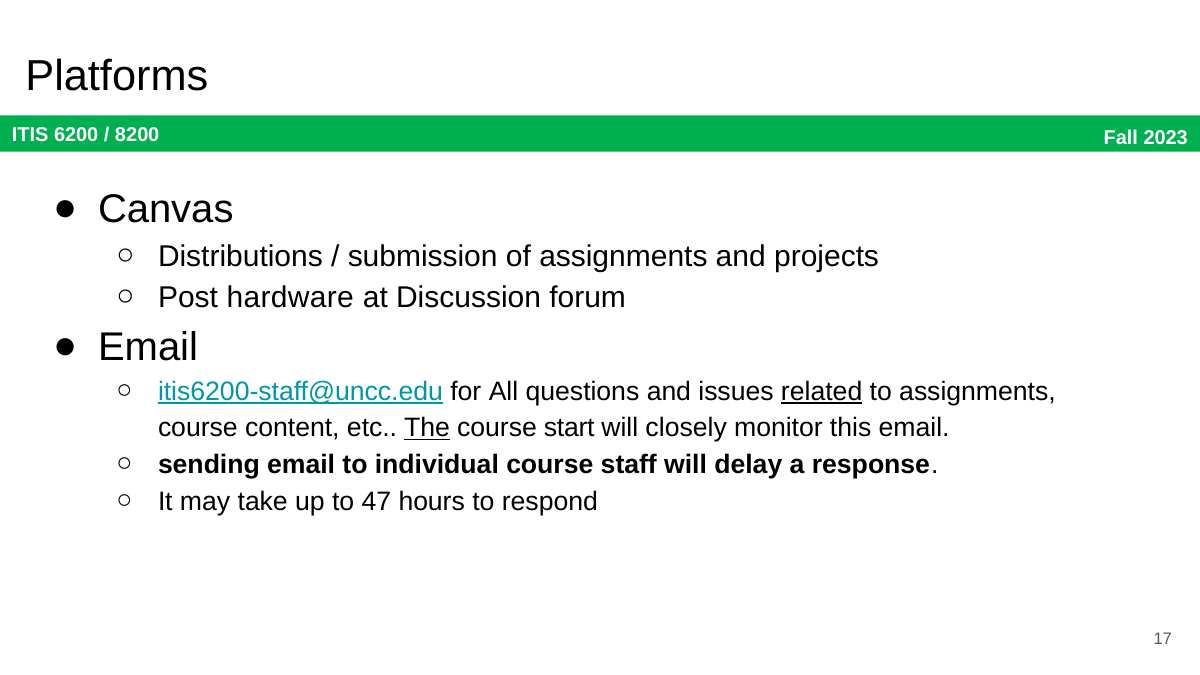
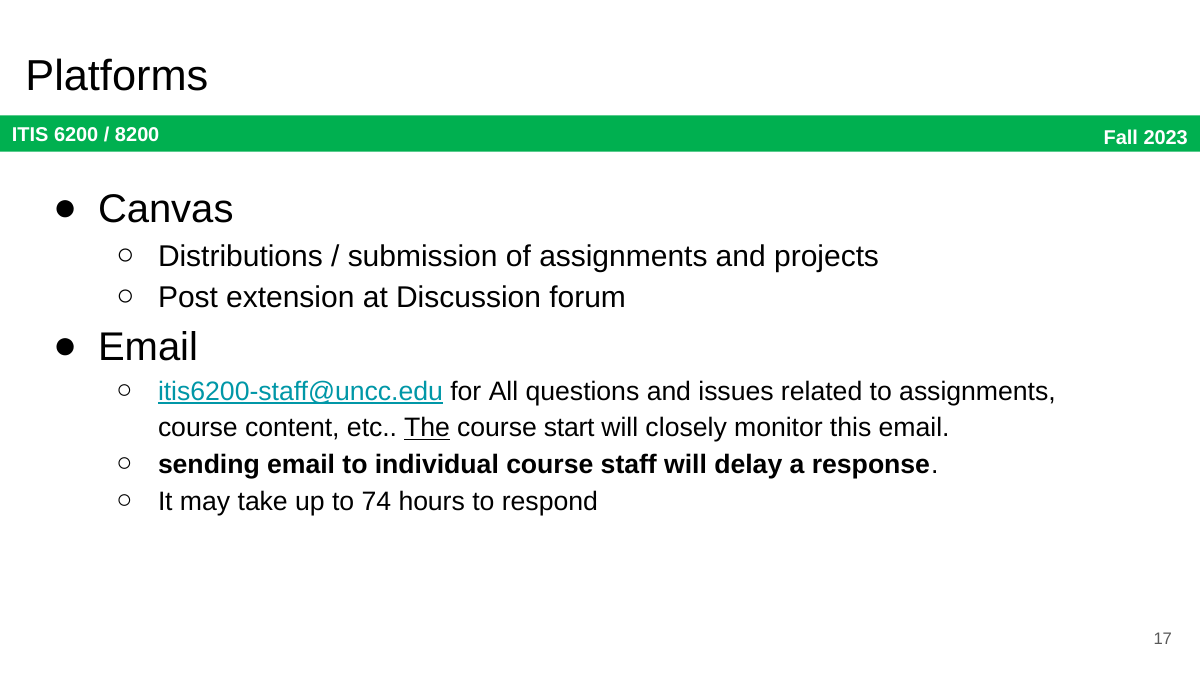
hardware: hardware -> extension (290, 298)
related underline: present -> none (822, 391)
47: 47 -> 74 (376, 501)
